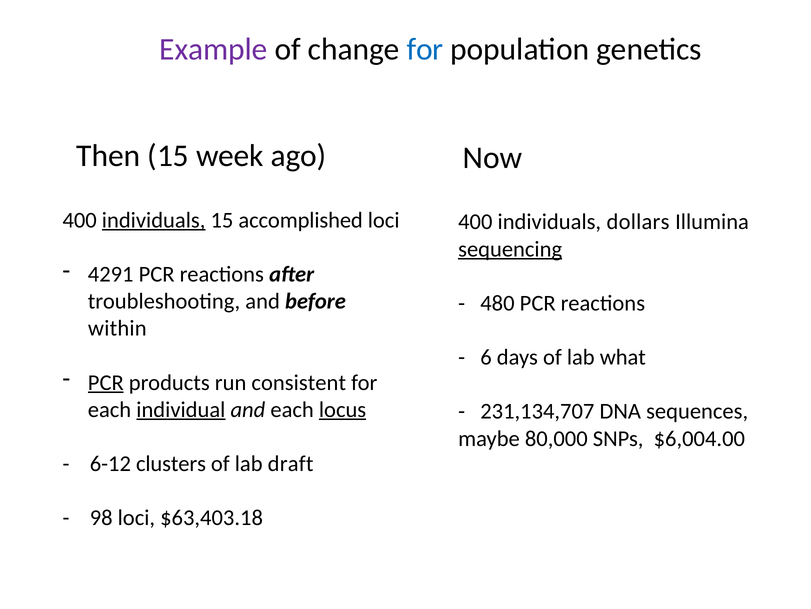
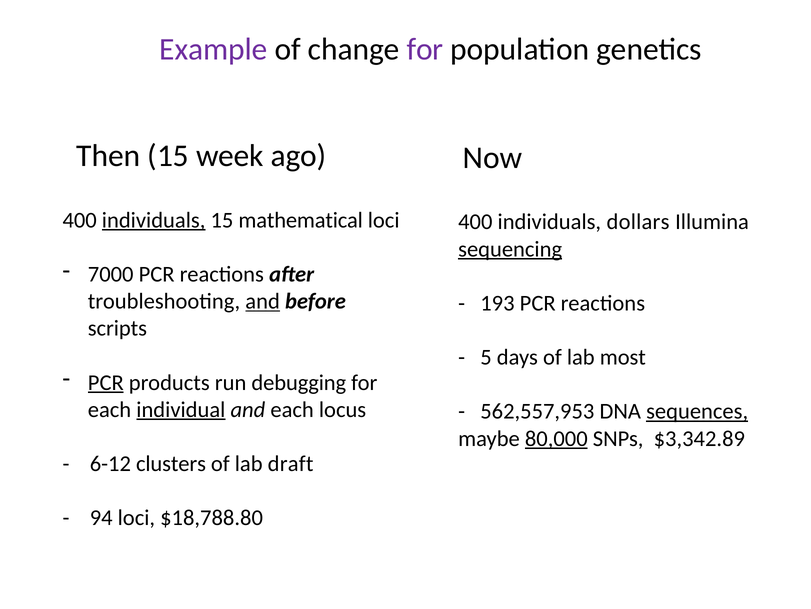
for colour: blue -> purple (425, 49)
accomplished: accomplished -> mathematical (301, 220)
4291: 4291 -> 7000 (111, 274)
and underline: none -> present (263, 301)
480: 480 -> 193 (497, 303)
within: within -> scripts (117, 328)
6: 6 -> 5 (486, 357)
what: what -> most (623, 357)
consistent: consistent -> debugging (299, 382)
locus underline: present -> none (343, 409)
231,134,707: 231,134,707 -> 562,557,953 (537, 411)
sequences underline: none -> present (697, 411)
80,000 underline: none -> present (556, 438)
$6,004.00: $6,004.00 -> $3,342.89 (699, 438)
98: 98 -> 94 (101, 517)
$63,403.18: $63,403.18 -> $18,788.80 (212, 517)
